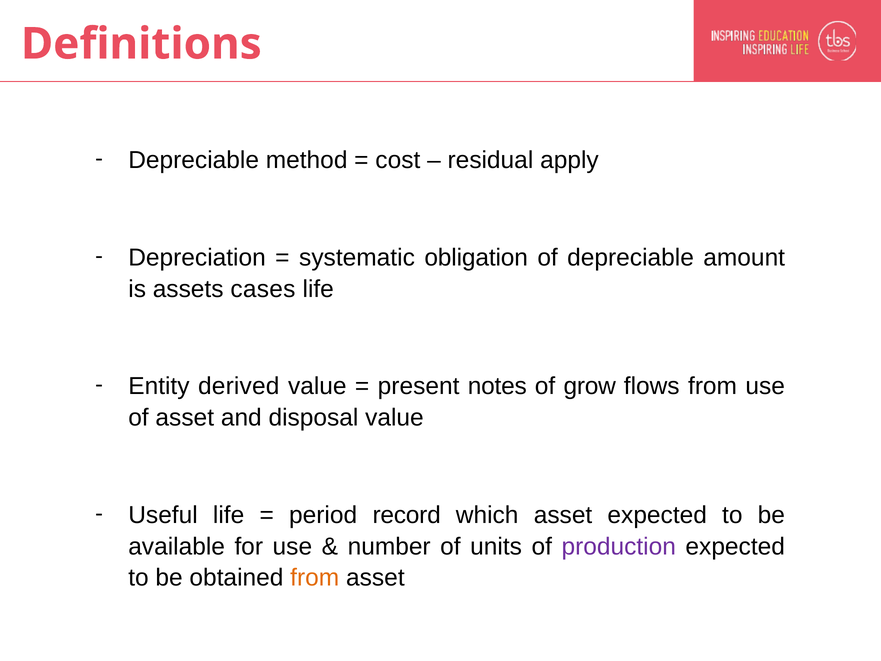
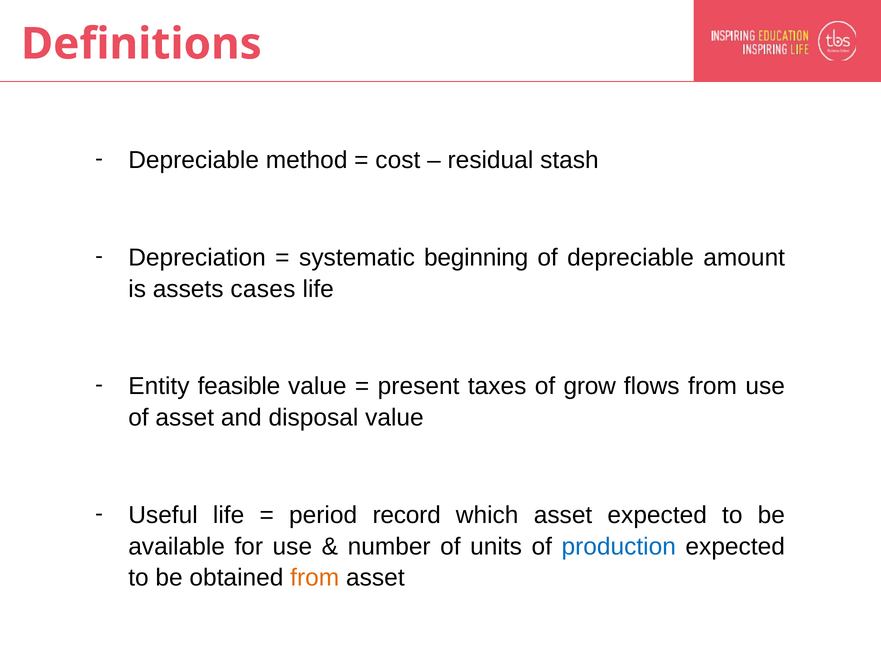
apply: apply -> stash (569, 160)
obligation: obligation -> beginning (476, 257)
derived: derived -> feasible (239, 386)
notes: notes -> taxes (497, 386)
production colour: purple -> blue (619, 546)
